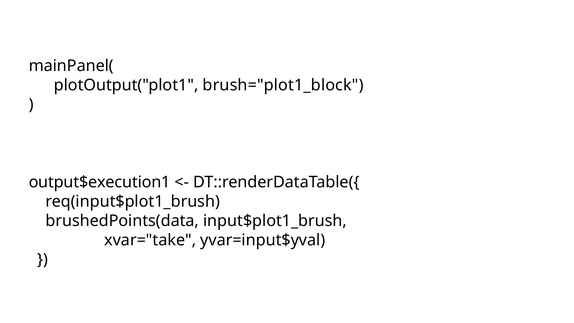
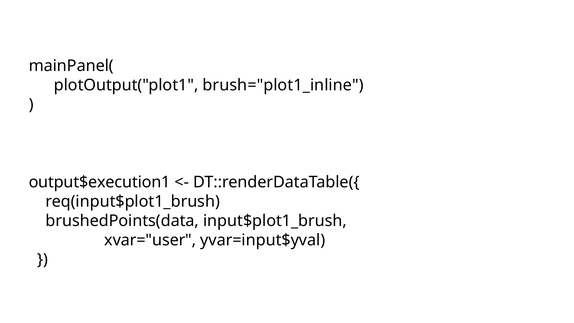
brush="plot1_block: brush="plot1_block -> brush="plot1_inline (283, 85)
xvar="take: xvar="take -> xvar="user (150, 240)
